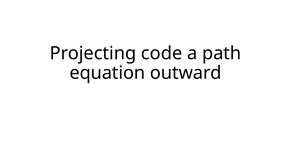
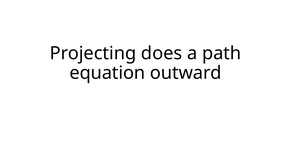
code: code -> does (162, 53)
